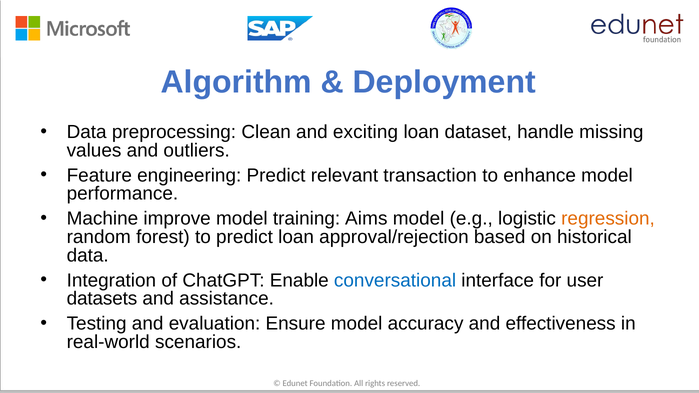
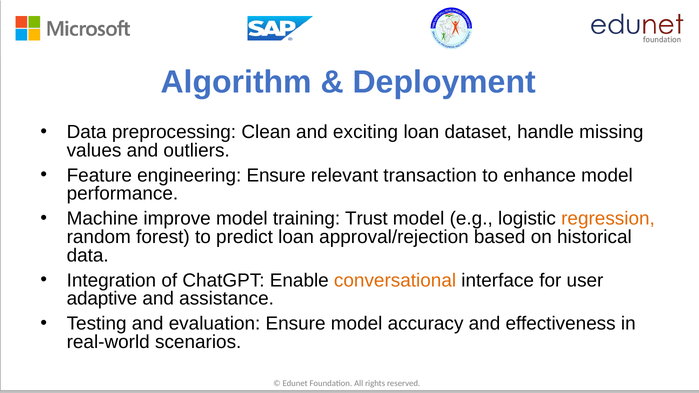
engineering Predict: Predict -> Ensure (276, 175)
Aims: Aims -> Trust (366, 219)
conversational colour: blue -> orange (395, 280)
datasets: datasets -> adaptive (102, 299)
